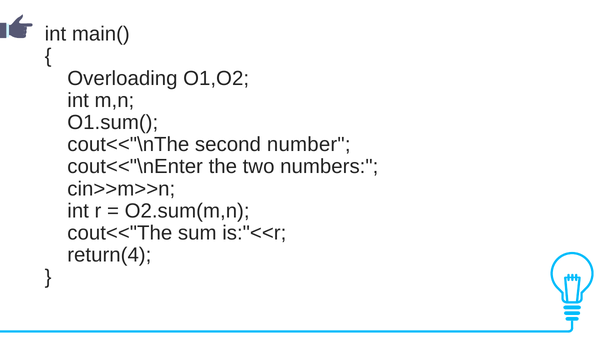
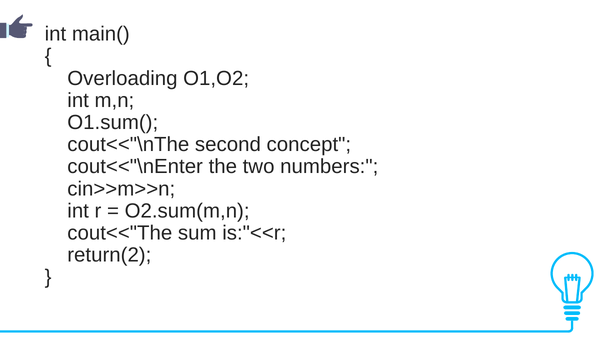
number: number -> concept (309, 145)
return(4: return(4 -> return(2 (109, 255)
